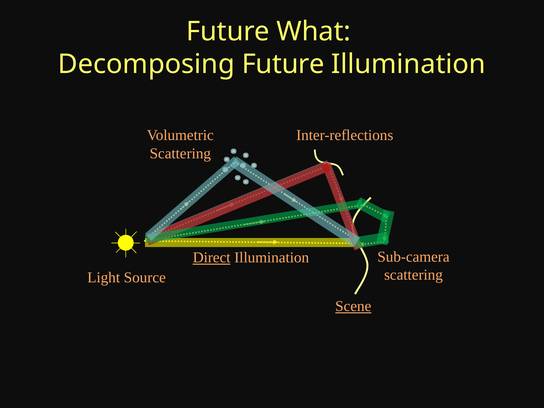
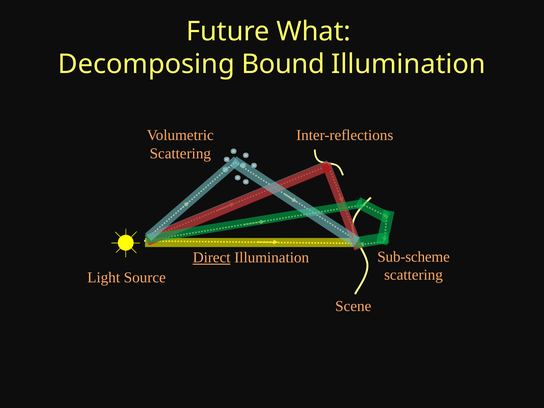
Decomposing Future: Future -> Bound (283, 64)
Sub-camera: Sub-camera -> Sub-scheme (414, 257)
Scene underline: present -> none (353, 306)
